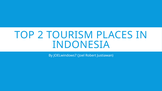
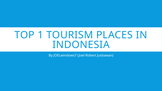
2: 2 -> 1 (40, 35)
